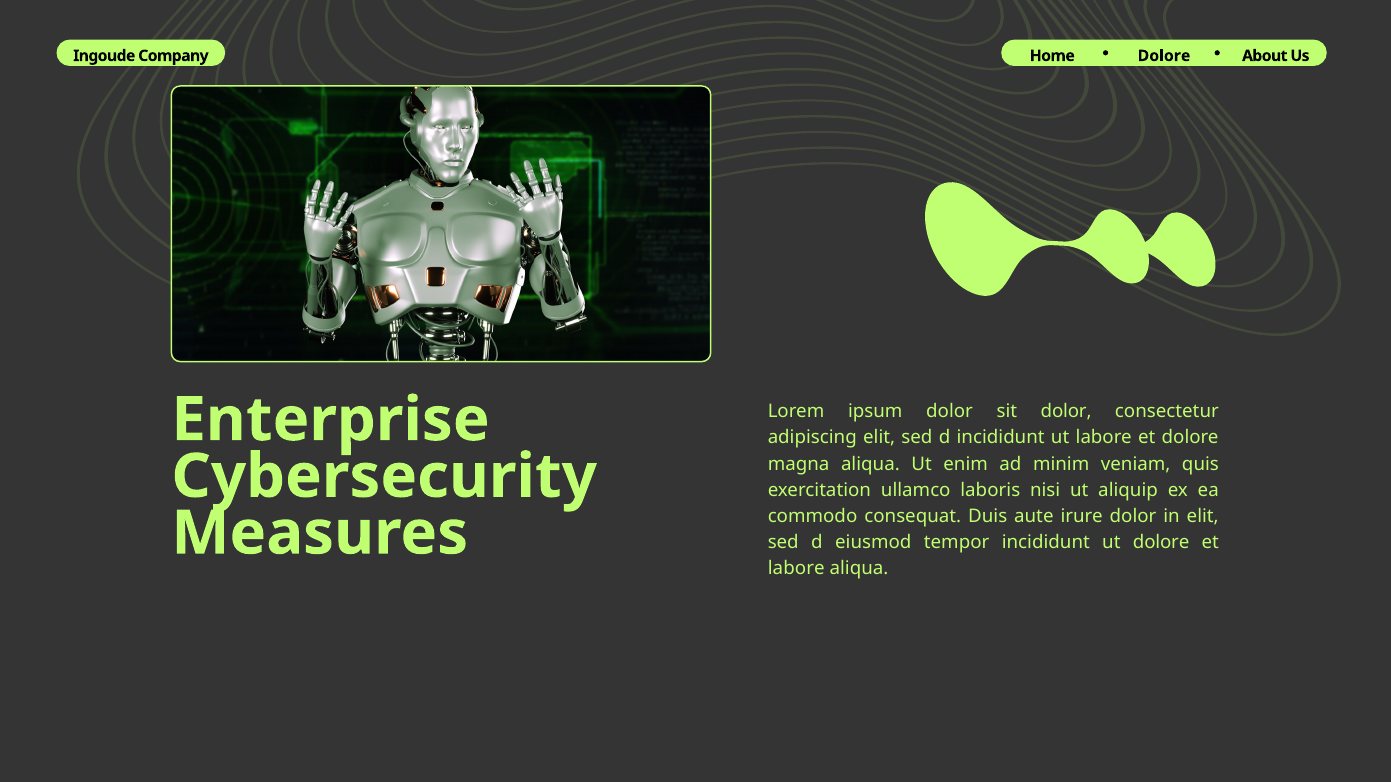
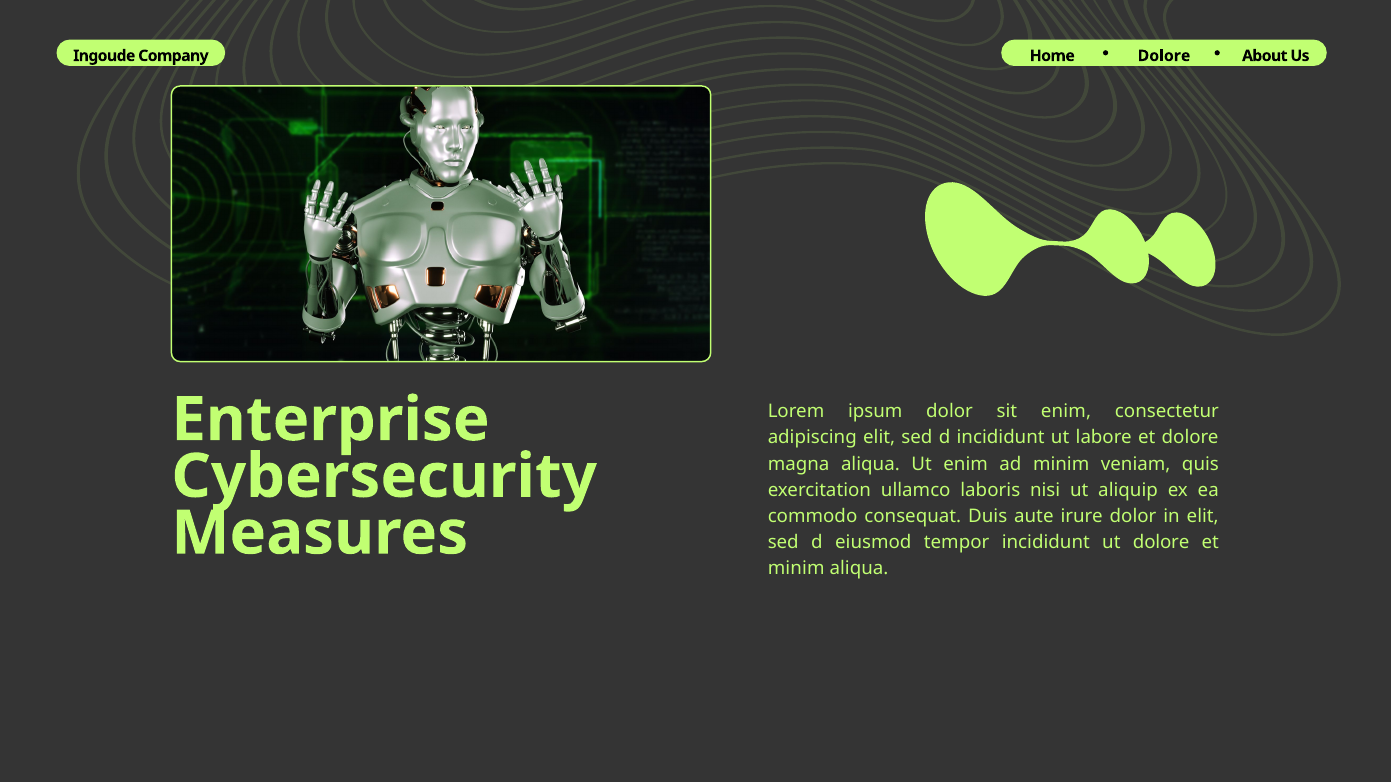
sit dolor: dolor -> enim (1066, 412)
labore: labore -> minim (796, 569)
